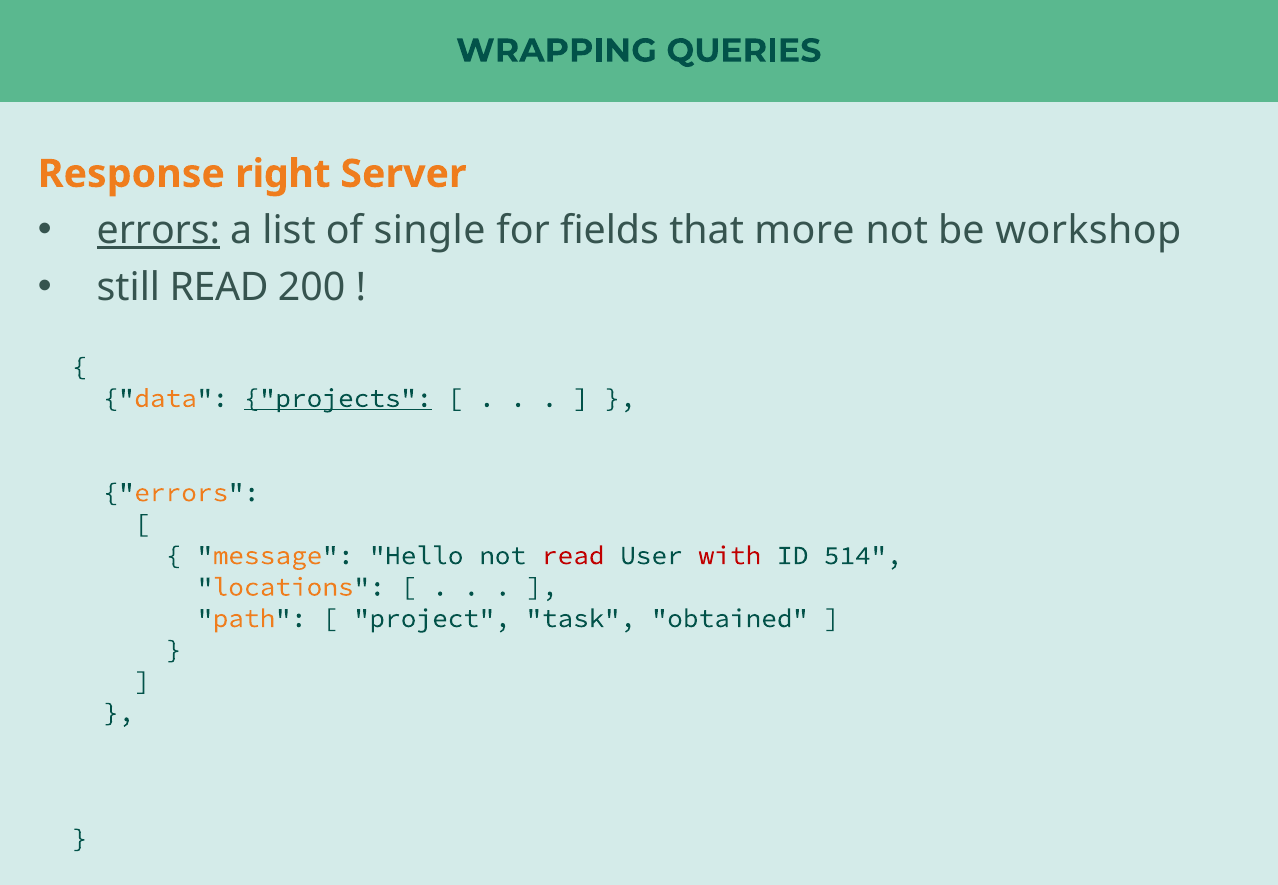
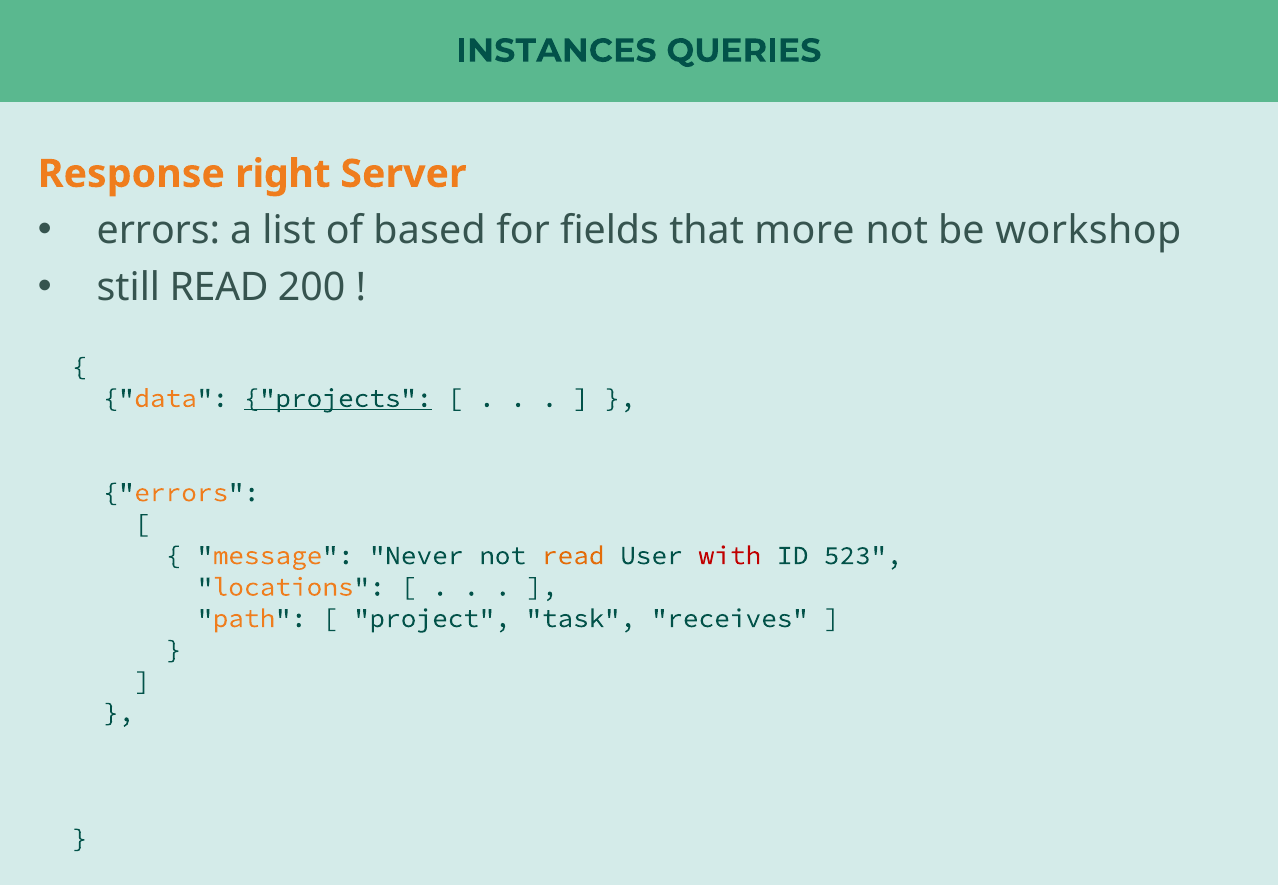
WRAPPING: WRAPPING -> INSTANCES (556, 51)
errors underline: present -> none (158, 231)
single: single -> based (430, 231)
Hello: Hello -> Never (416, 555)
read colour: red -> orange (573, 555)
514: 514 -> 523 (863, 555)
obtained: obtained -> receives (730, 618)
